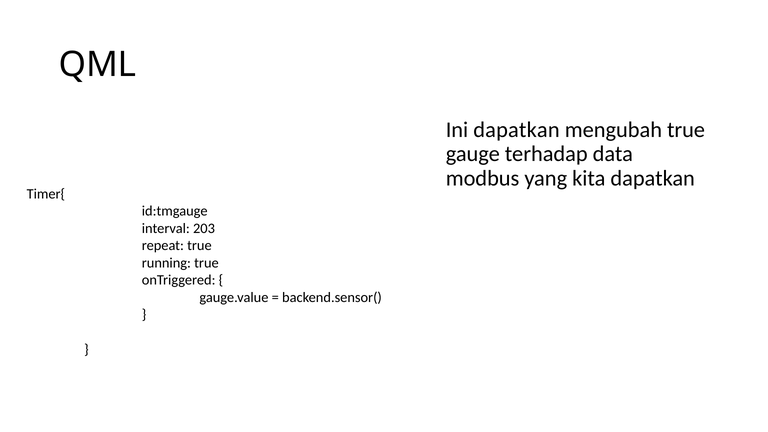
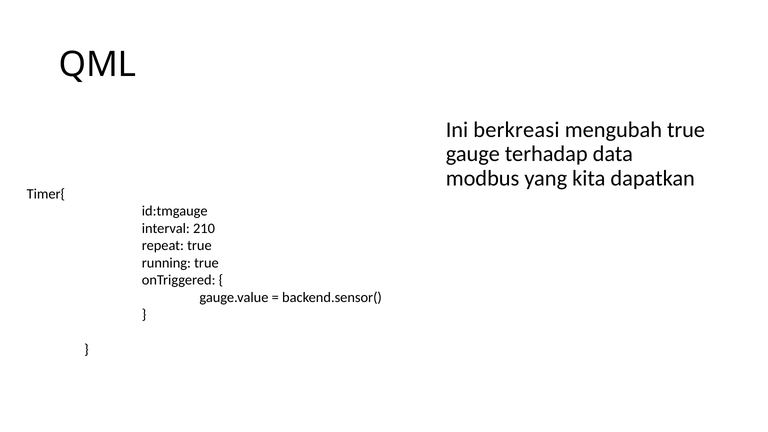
Ini dapatkan: dapatkan -> berkreasi (516, 130)
203: 203 -> 210 (204, 228)
